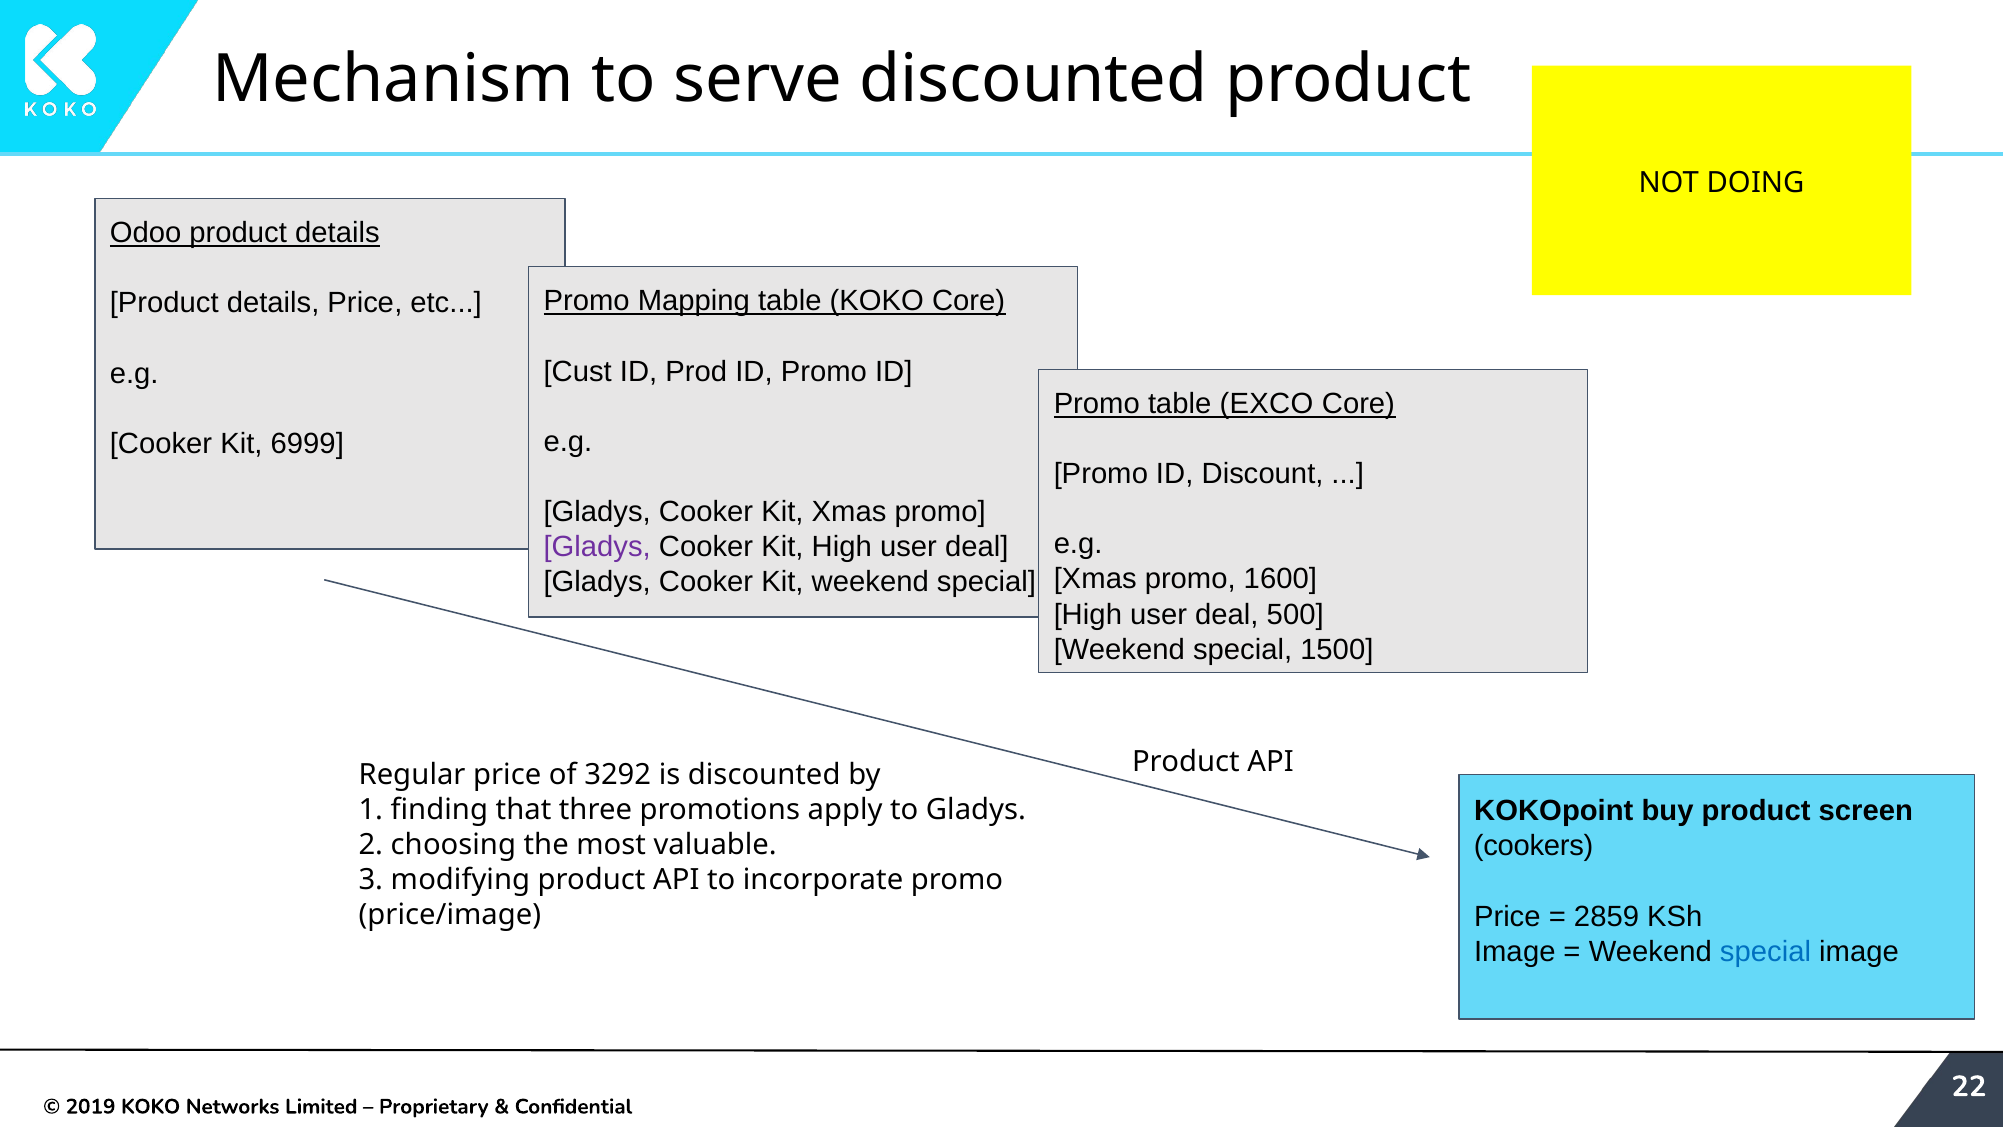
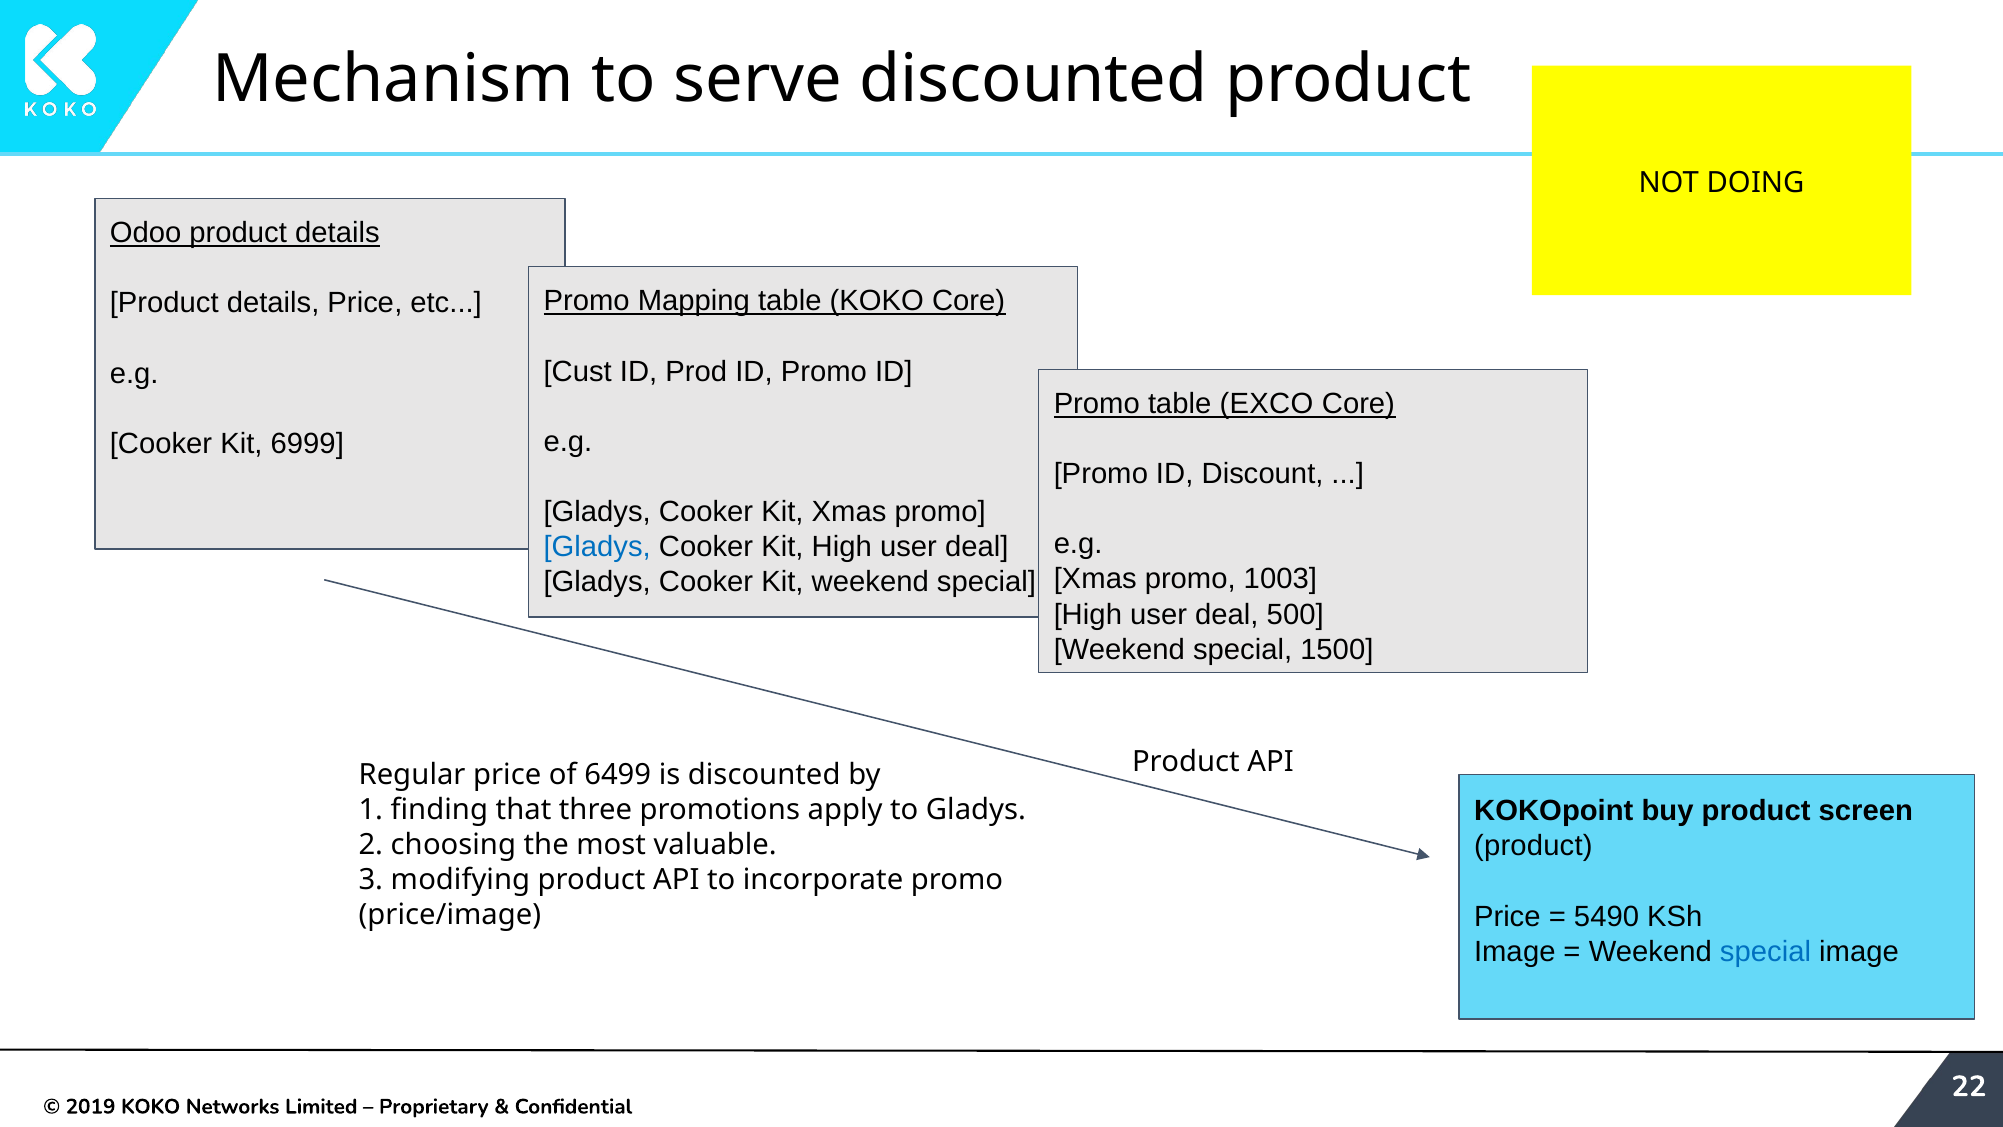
Gladys colour: purple -> blue (597, 547)
1600: 1600 -> 1003 (1280, 579)
3292: 3292 -> 6499 (618, 775)
cookers: cookers -> product (1533, 846)
2859: 2859 -> 5490 (1607, 916)
